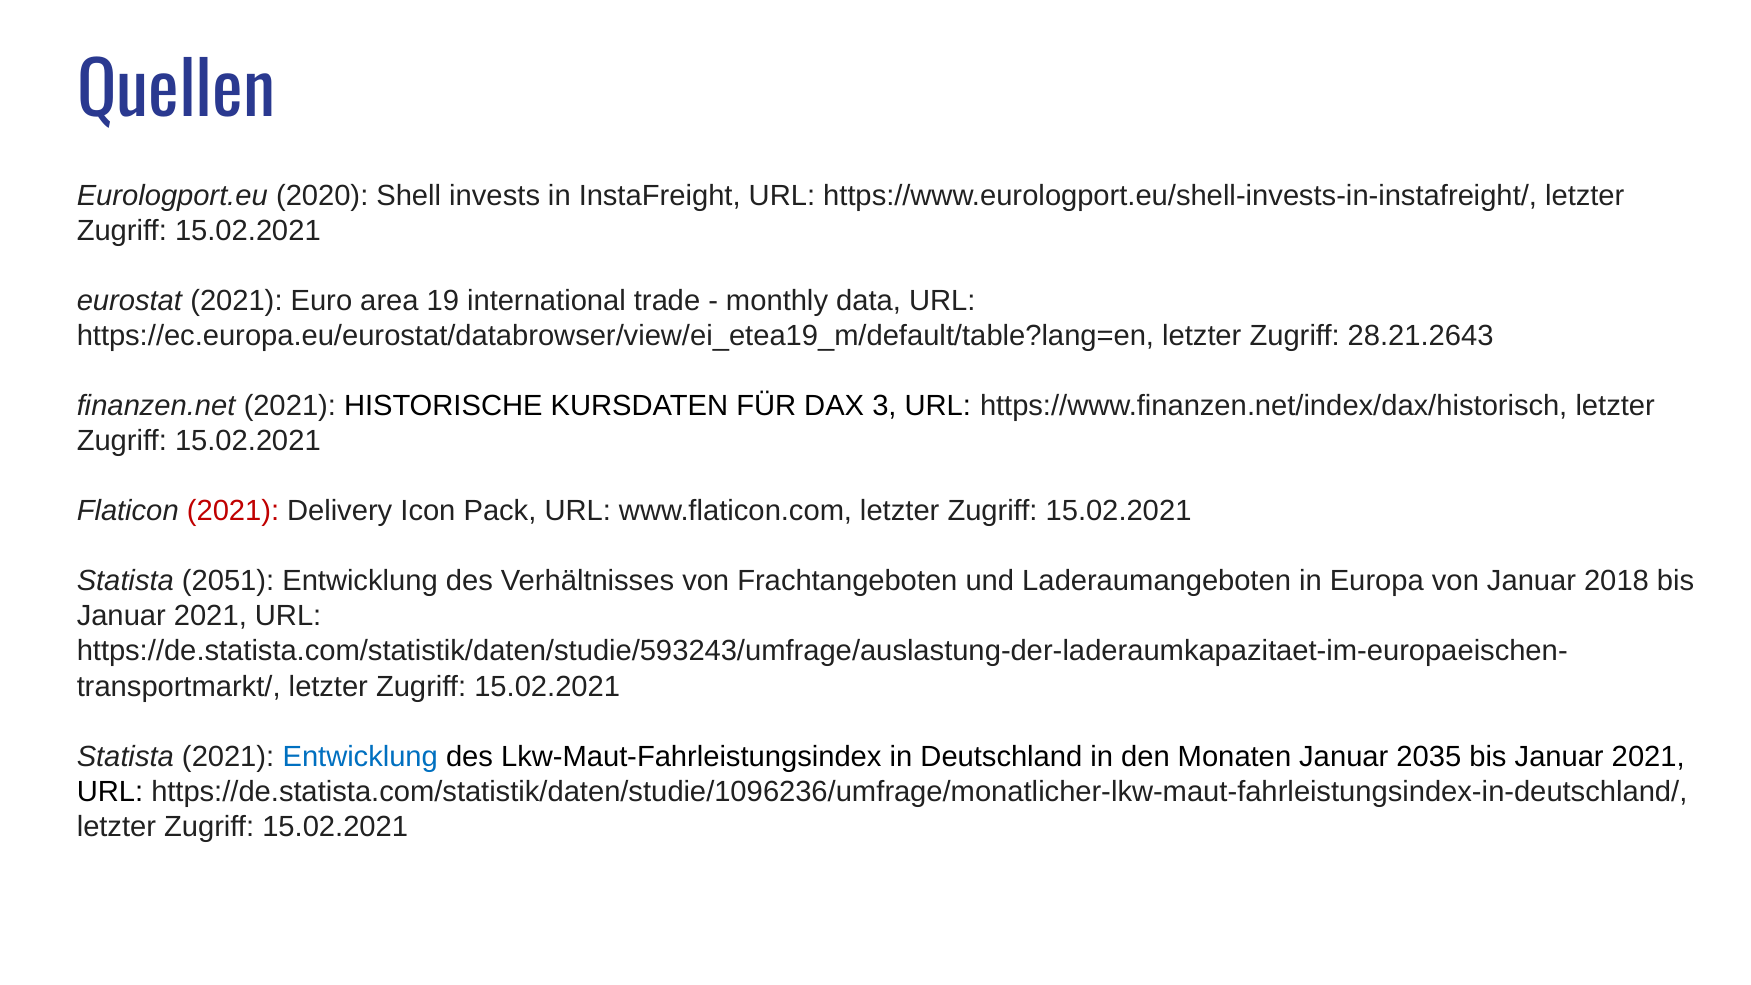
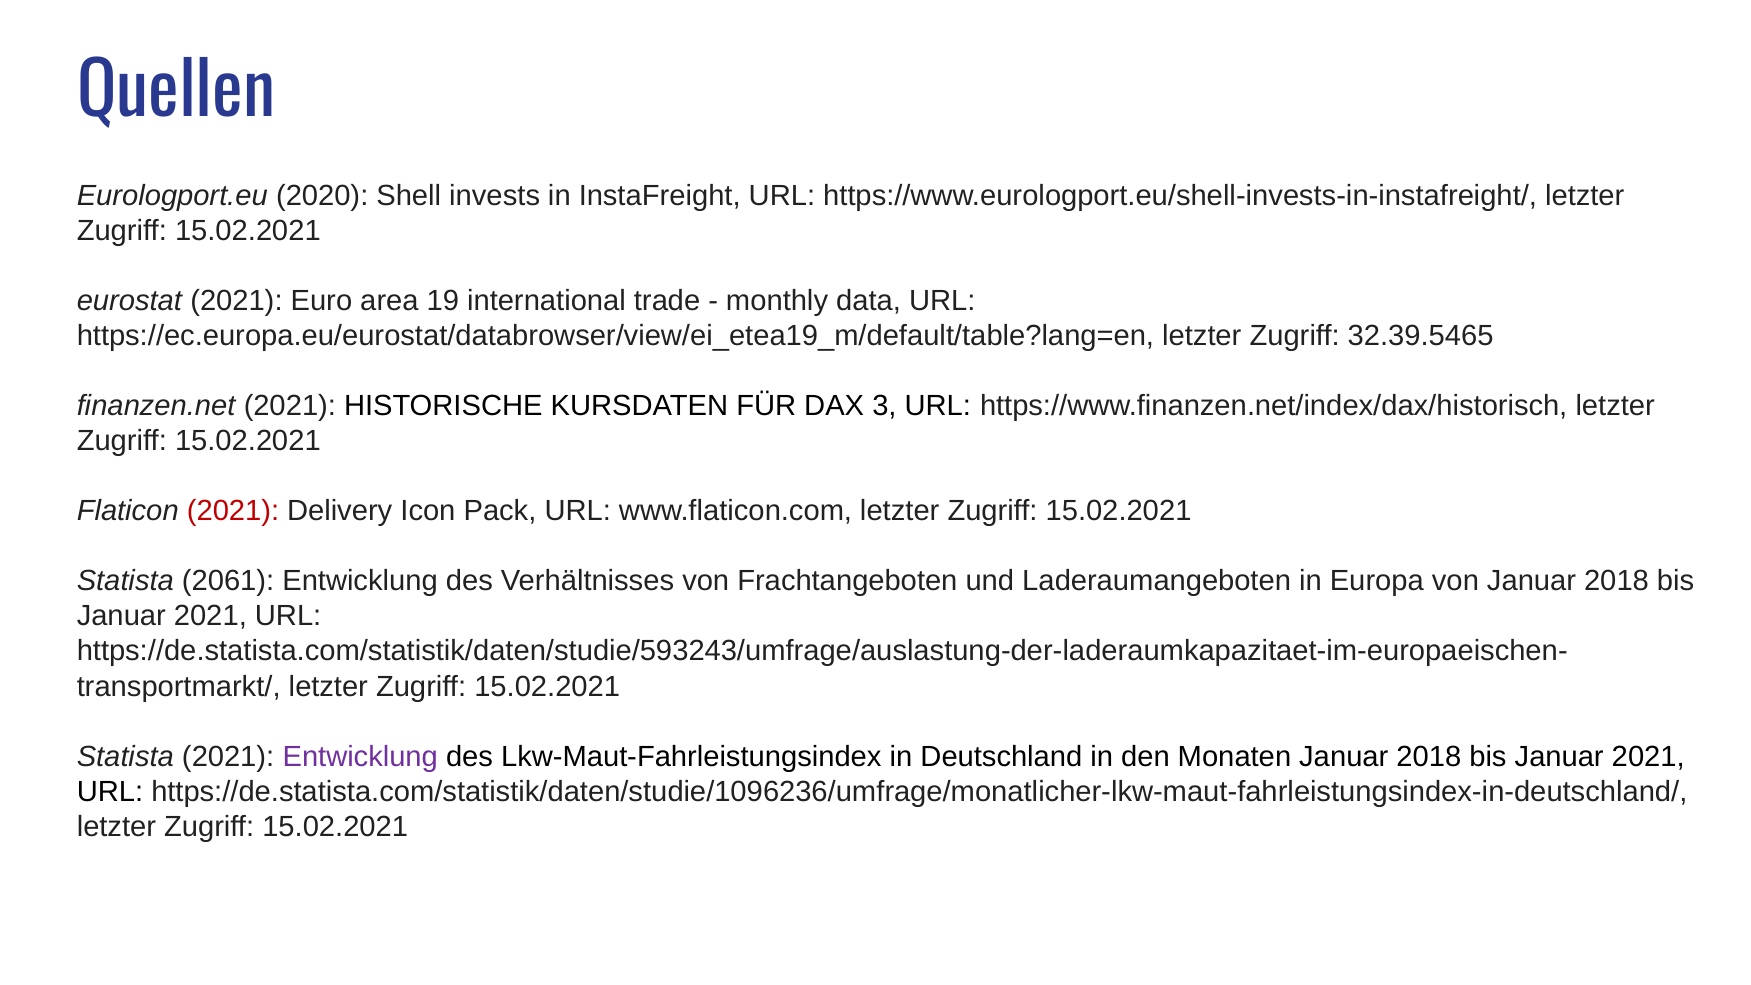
28.21.2643: 28.21.2643 -> 32.39.5465 (1421, 336)
2051: 2051 -> 2061 (228, 581)
Entwicklung colour: blue -> purple (360, 756)
Monaten Januar 2035: 2035 -> 2018 (1429, 756)
